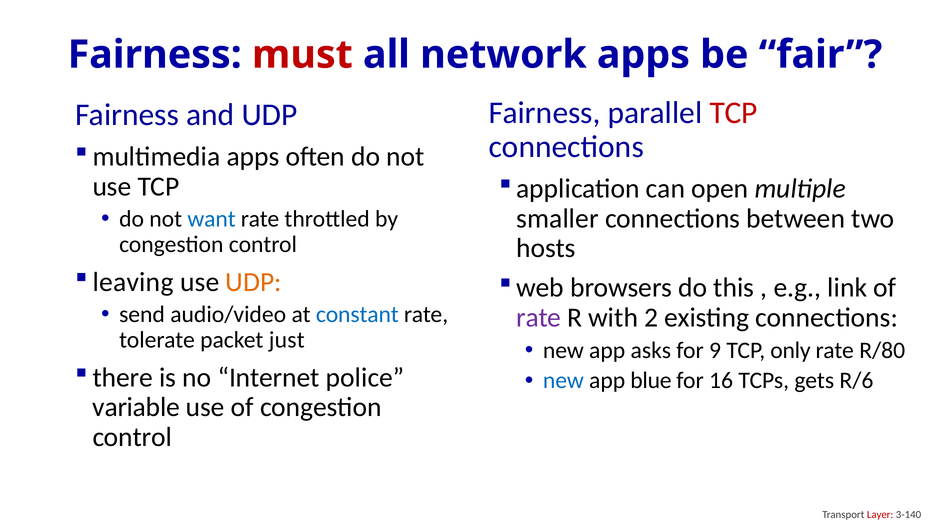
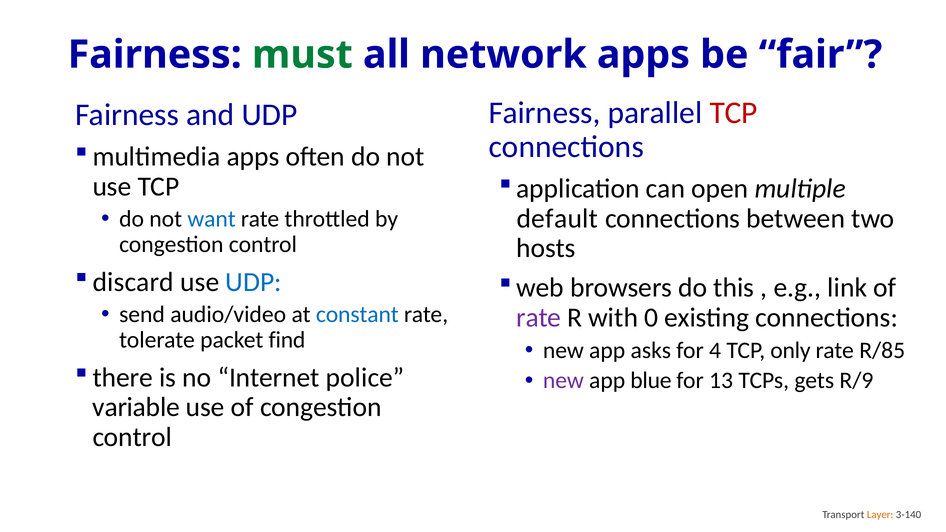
must colour: red -> green (302, 55)
smaller: smaller -> default (557, 219)
leaving: leaving -> discard (133, 282)
UDP colour: orange -> blue (253, 282)
2: 2 -> 0 (651, 318)
just: just -> find (287, 340)
9: 9 -> 4 (715, 350)
R/80: R/80 -> R/85 (882, 350)
new colour: blue -> purple (563, 381)
16: 16 -> 13 (721, 381)
R/6: R/6 -> R/9 (856, 381)
Layer colour: red -> orange (880, 515)
